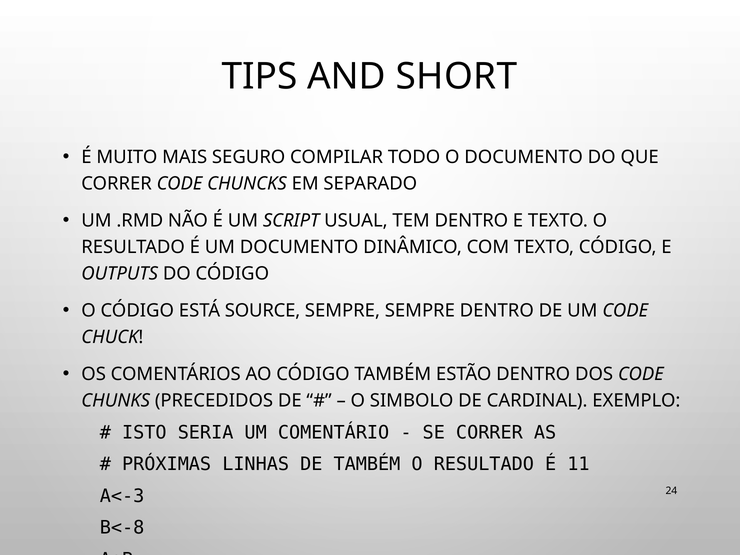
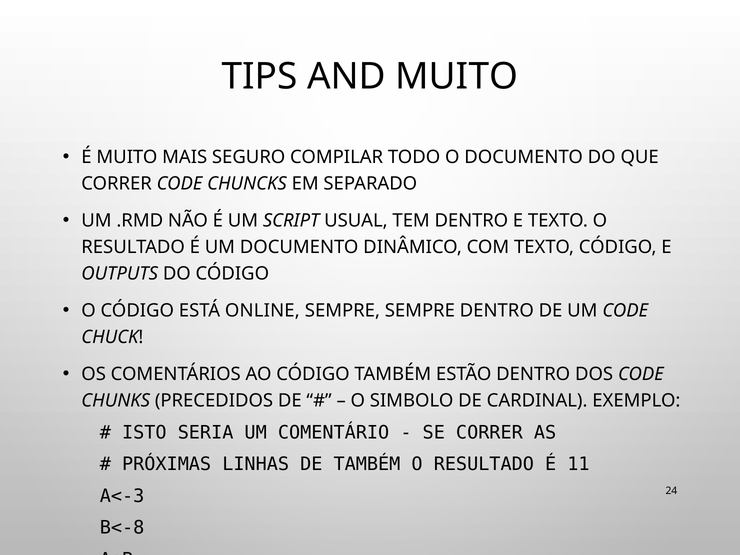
AND SHORT: SHORT -> MUITO (457, 77)
SOURCE: SOURCE -> ONLINE (262, 311)
